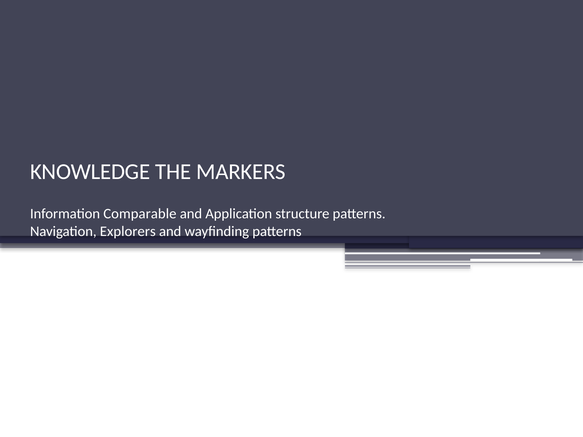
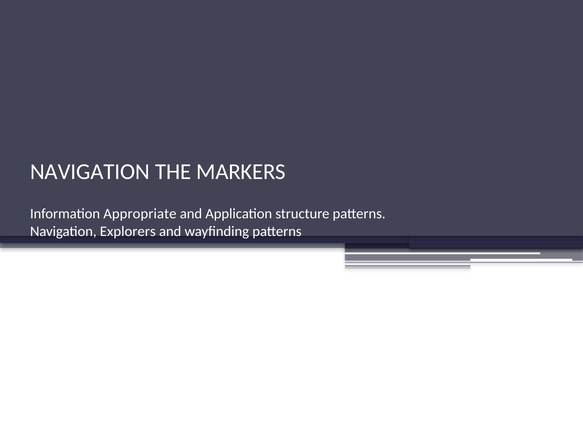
KNOWLEDGE: KNOWLEDGE -> NAVIGATION (90, 172)
Comparable: Comparable -> Appropriate (140, 214)
